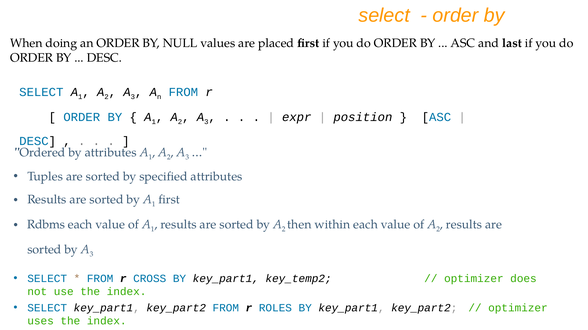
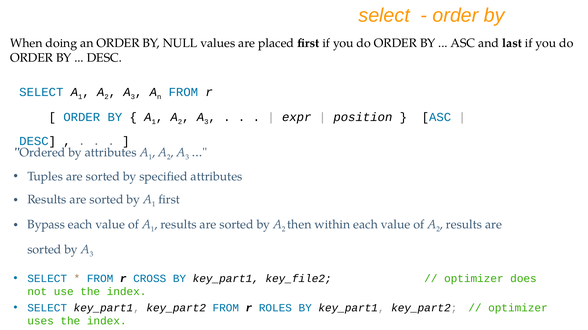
Rdbms: Rdbms -> Bypass (46, 225)
key_temp2: key_temp2 -> key_file2 (299, 279)
